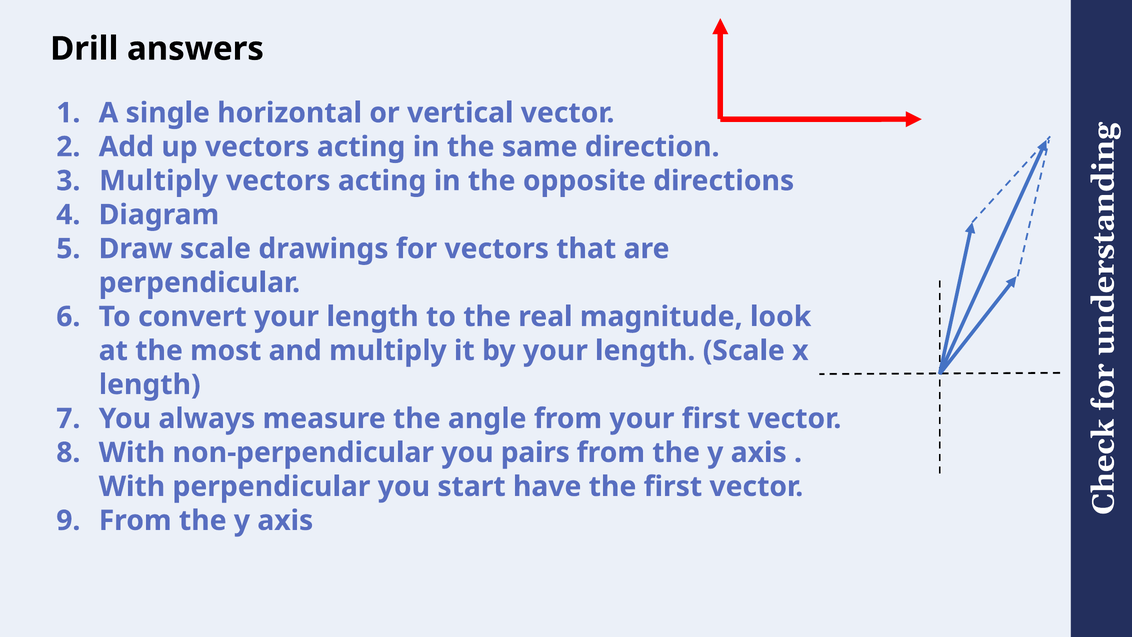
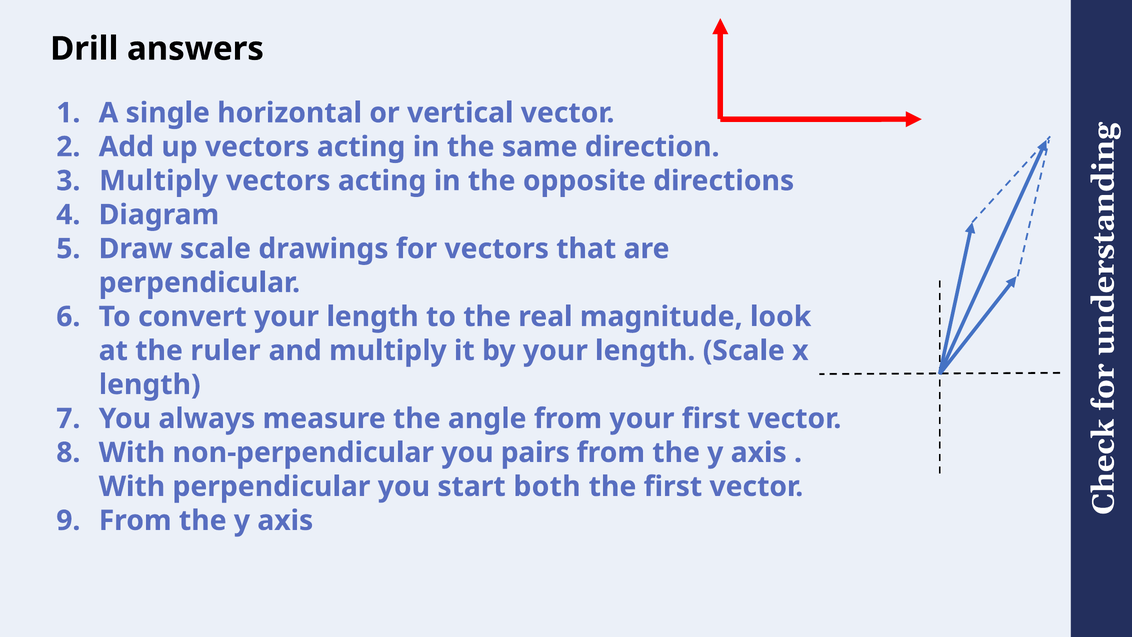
most: most -> ruler (225, 351)
have: have -> both (547, 486)
